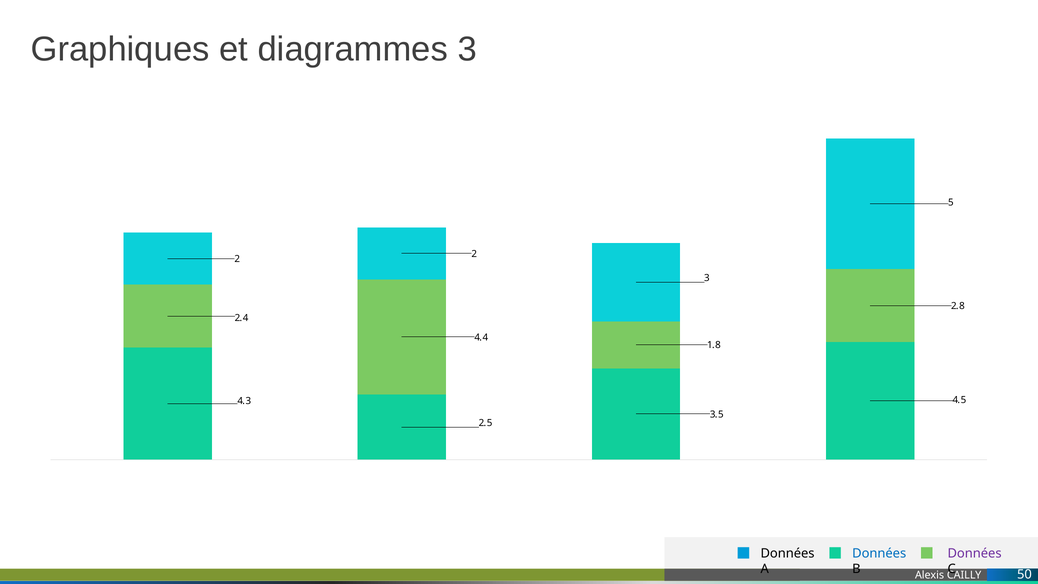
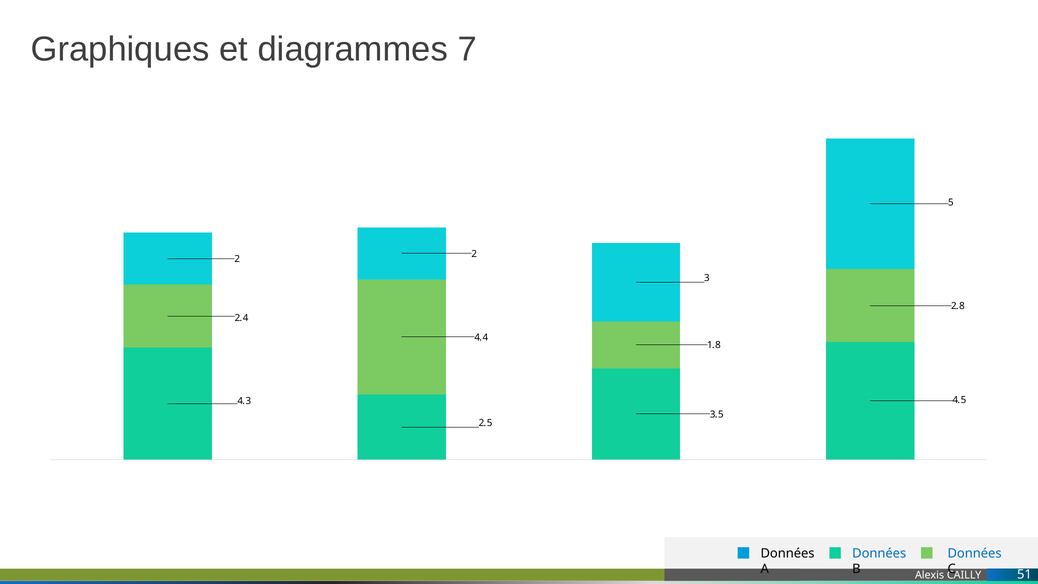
diagrammes 3: 3 -> 7 (467, 49)
Données colour: purple -> blue (975, 553)
50: 50 -> 51 (1024, 575)
